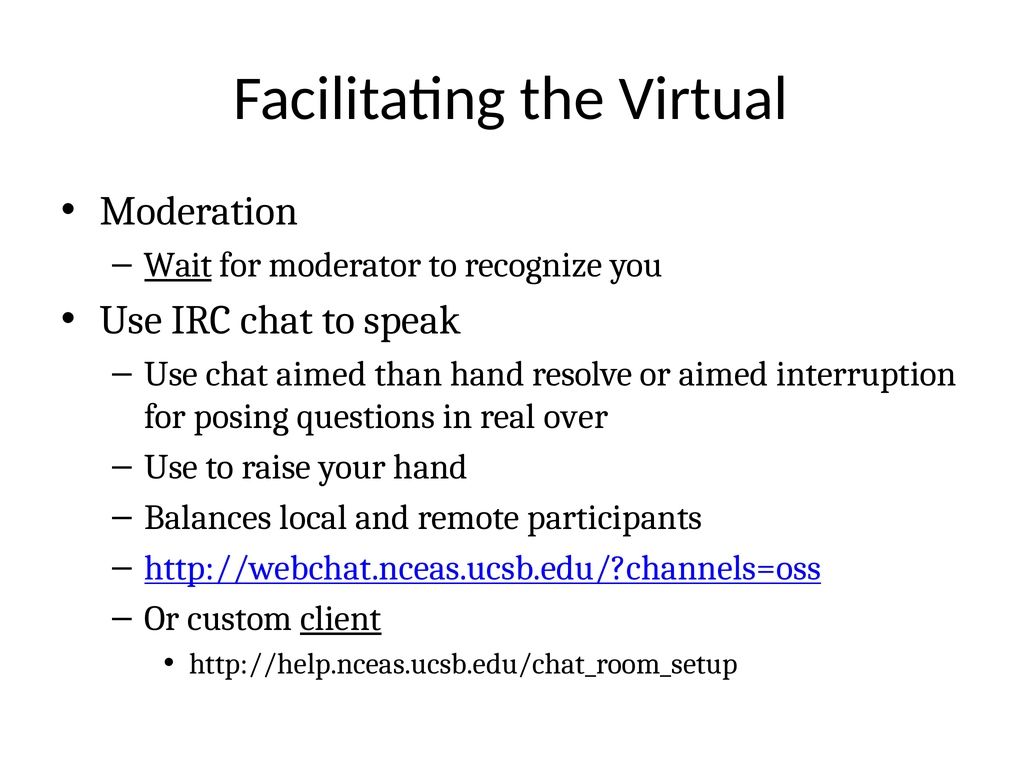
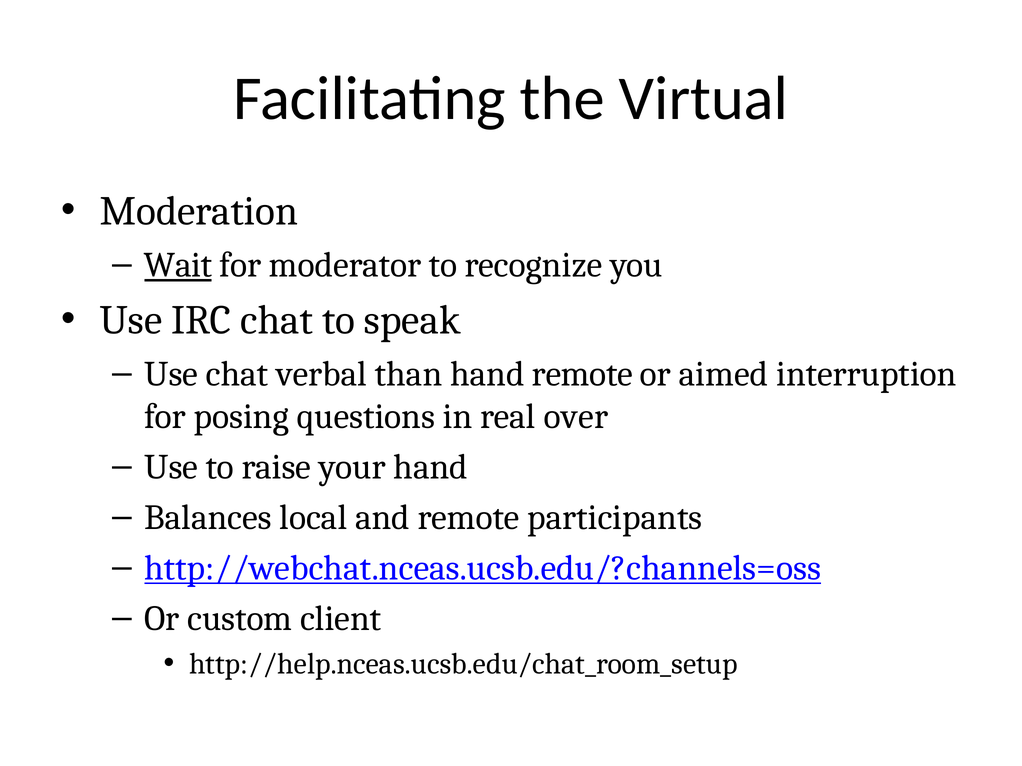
chat aimed: aimed -> verbal (322, 374)
hand resolve: resolve -> remote (582, 374)
client underline: present -> none (341, 619)
